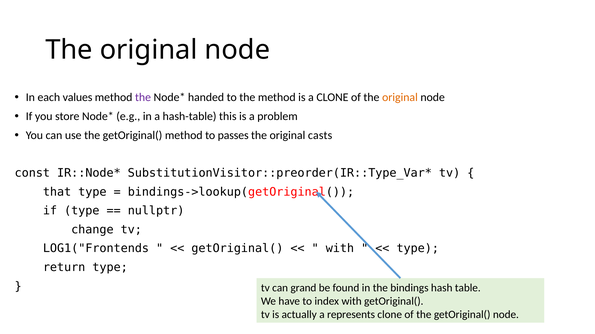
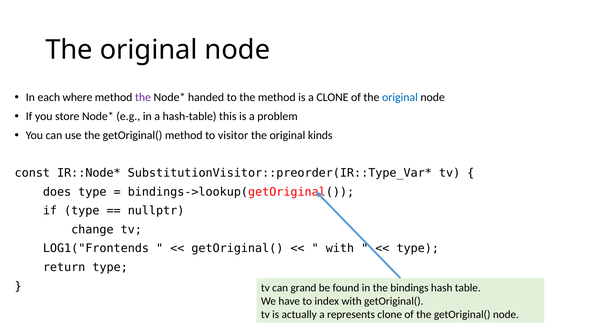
values: values -> where (78, 98)
original colour: orange -> blue (400, 98)
passes: passes -> visitor (233, 135)
casts: casts -> kinds (320, 135)
that: that -> does (57, 192)
